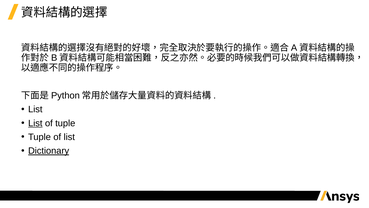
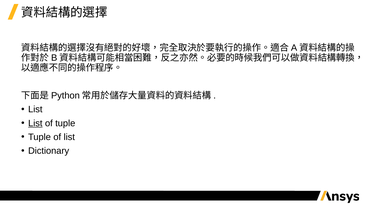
Dictionary underline: present -> none (49, 151)
